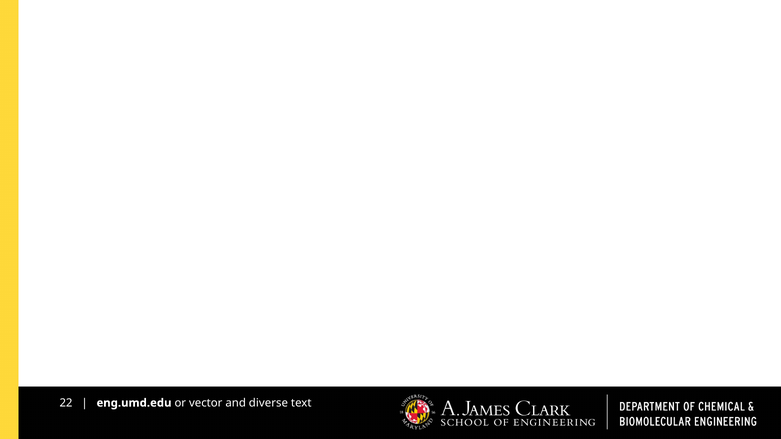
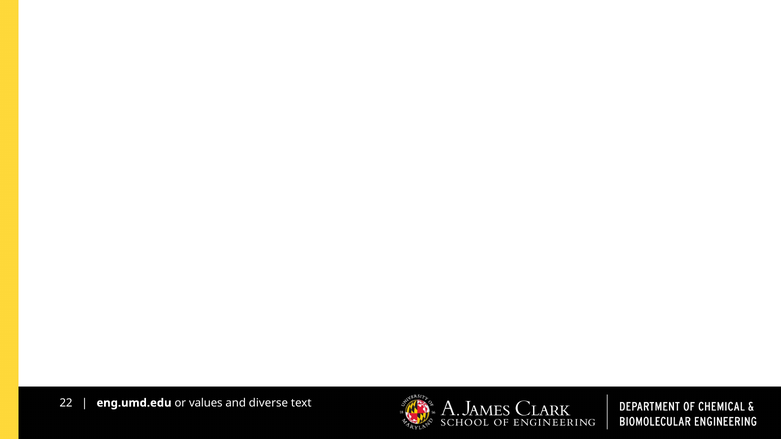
vector: vector -> values (206, 403)
